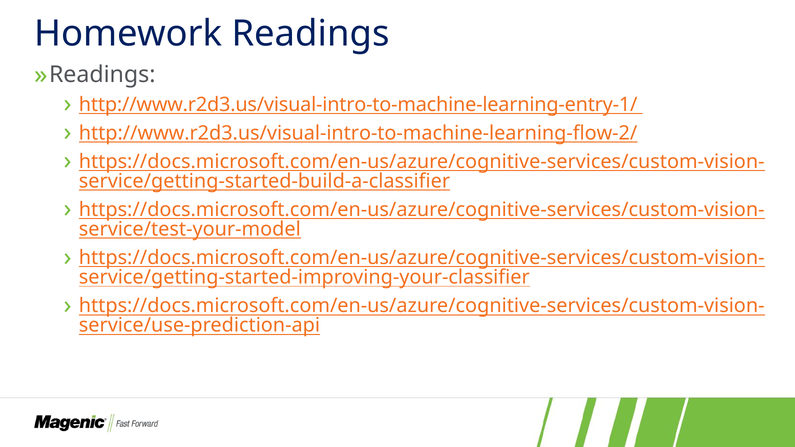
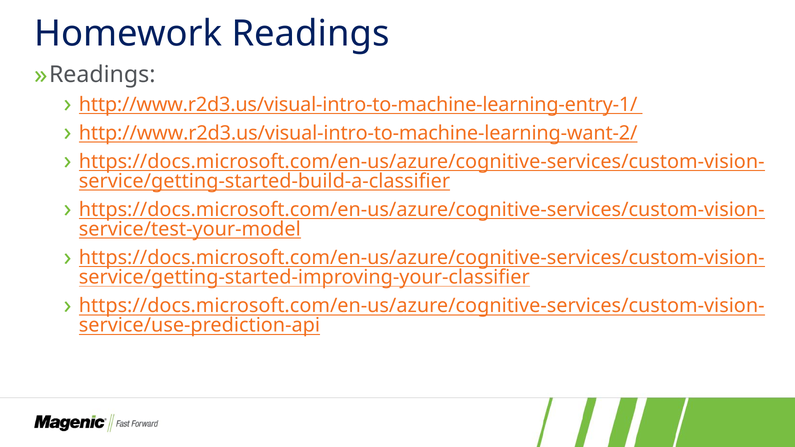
http://www.r2d3.us/visual-intro-to-machine-learning-flow-2/: http://www.r2d3.us/visual-intro-to-machine-learning-flow-2/ -> http://www.r2d3.us/visual-intro-to-machine-learning-want-2/ (358, 133)
